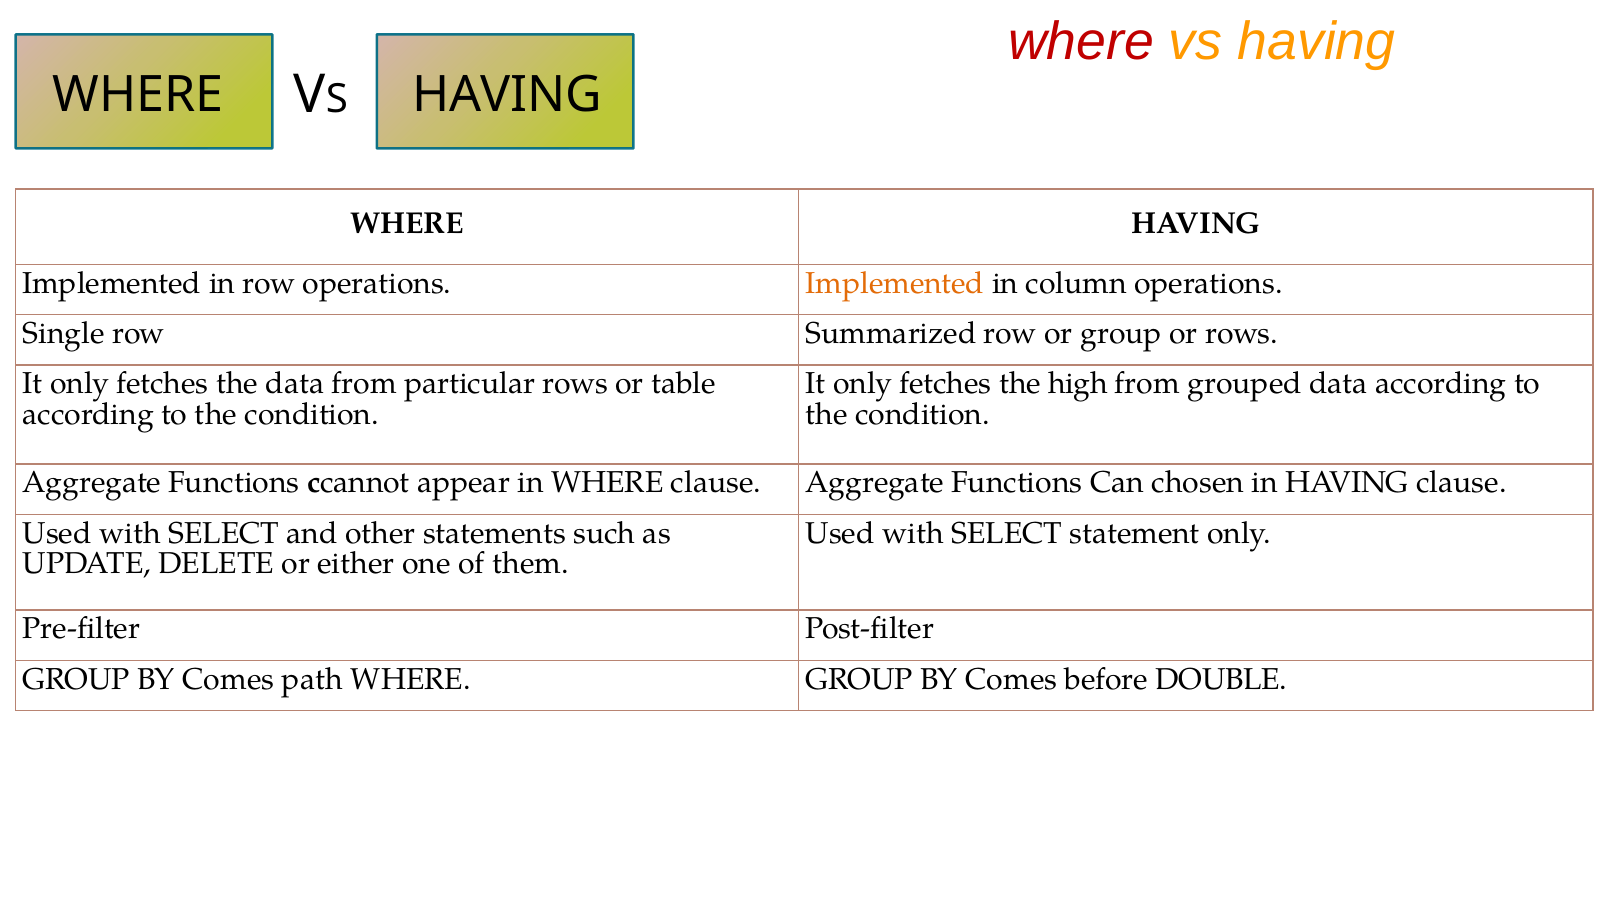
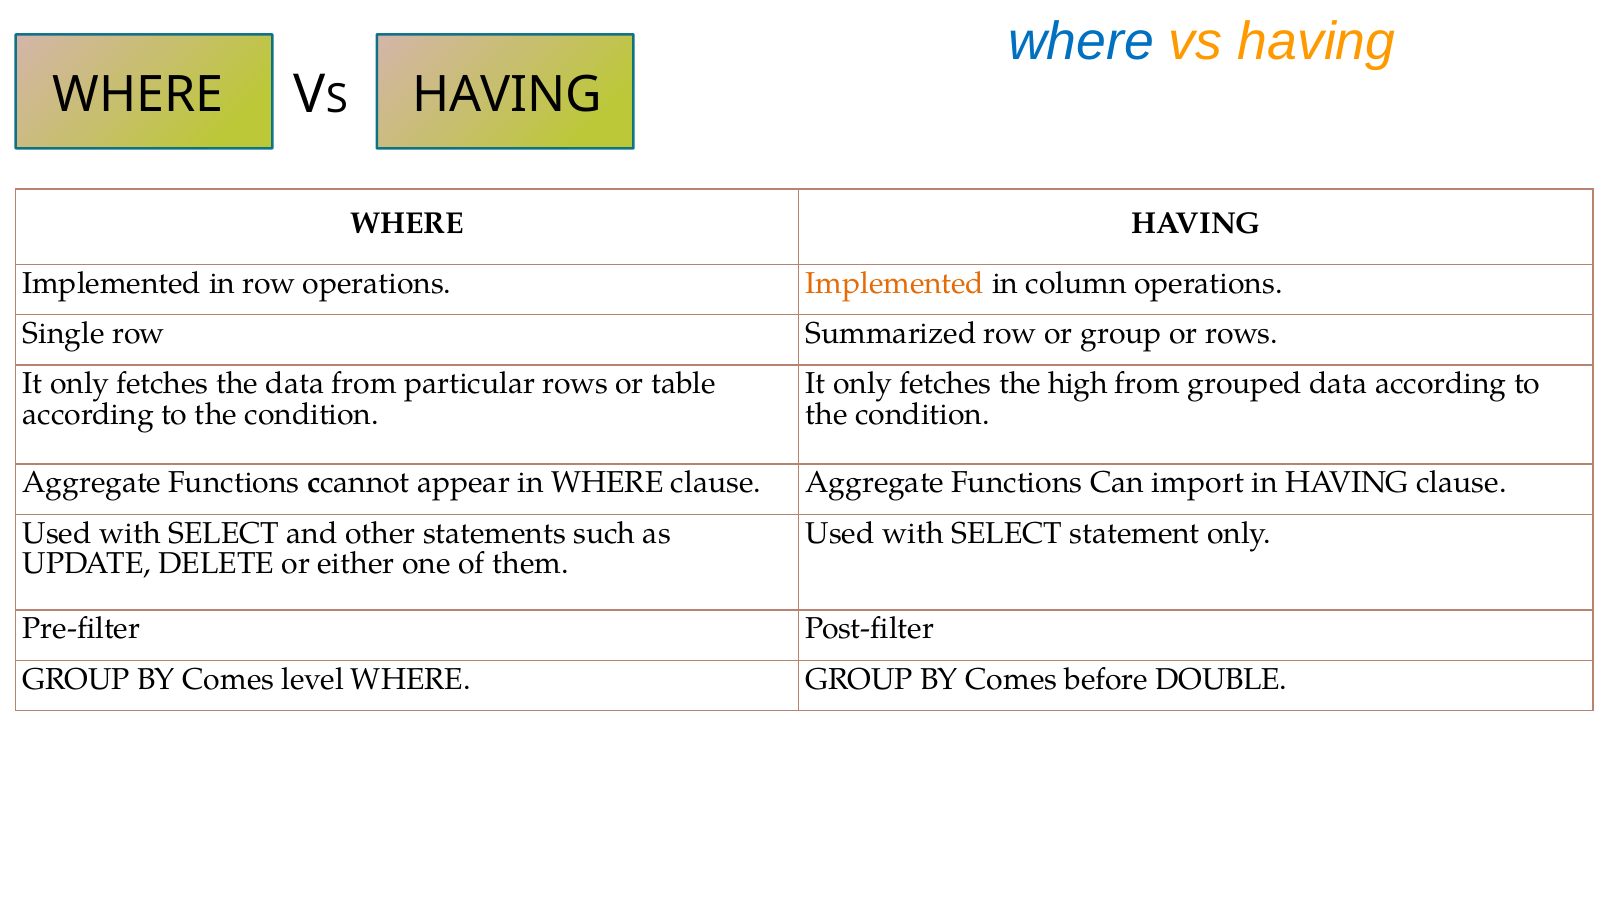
where colour: red -> blue (1081, 42)
chosen: chosen -> import (1198, 483)
path: path -> level (313, 679)
